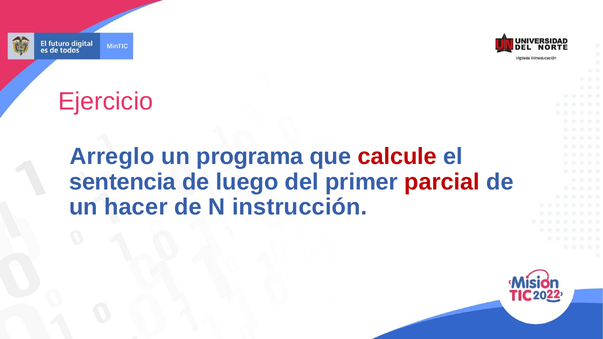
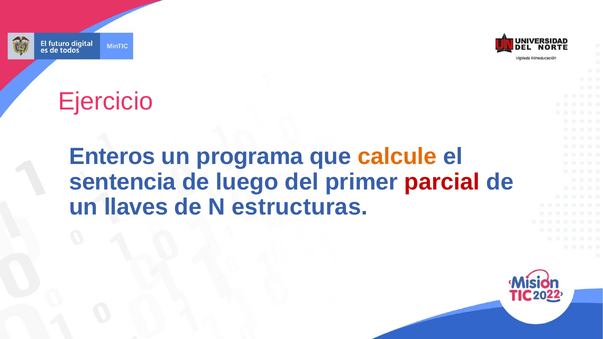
Arreglo: Arreglo -> Enteros (112, 157)
calcule colour: red -> orange (397, 157)
hacer: hacer -> llaves (136, 207)
instrucción: instrucción -> estructuras (300, 207)
